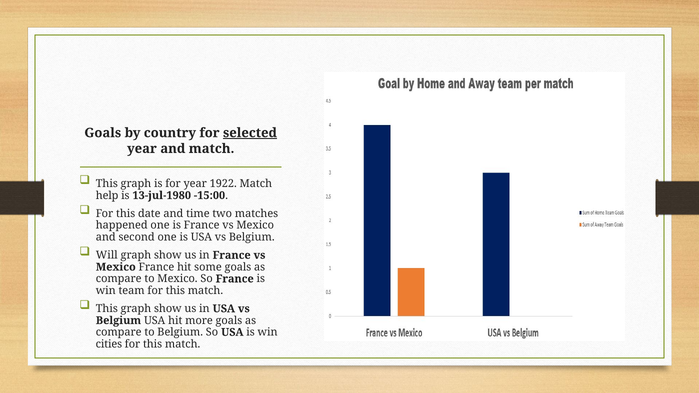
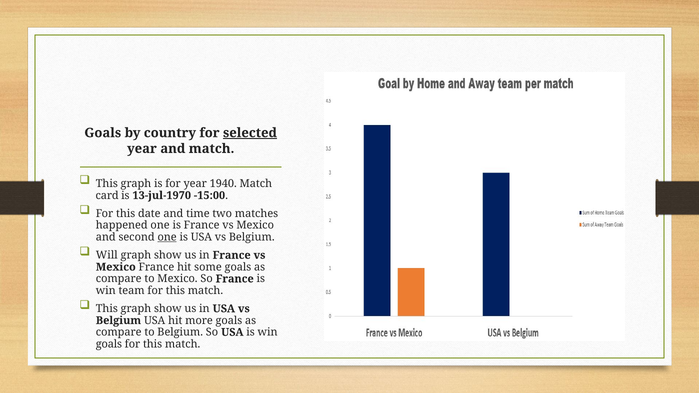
1922: 1922 -> 1940 (223, 184)
help: help -> card (107, 196)
13-jul-1980: 13-jul-1980 -> 13-jul-1970 (162, 196)
one underline: none -> present (167, 237)
cities: cities -> goals (109, 344)
